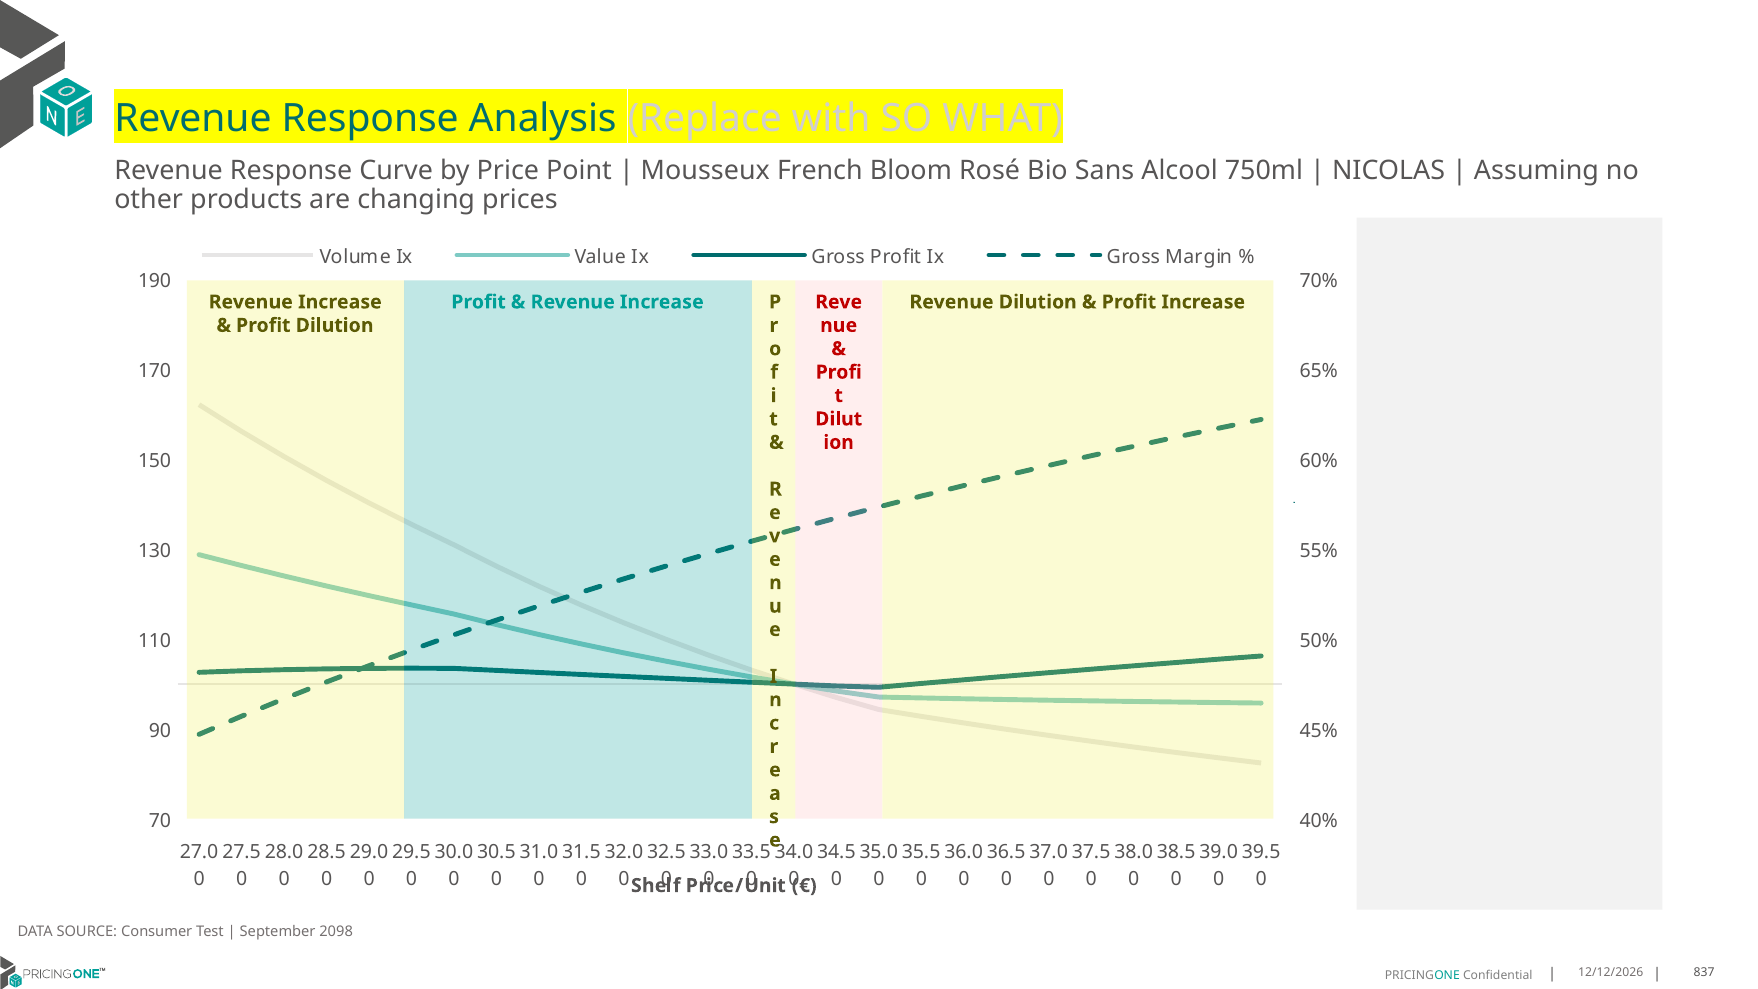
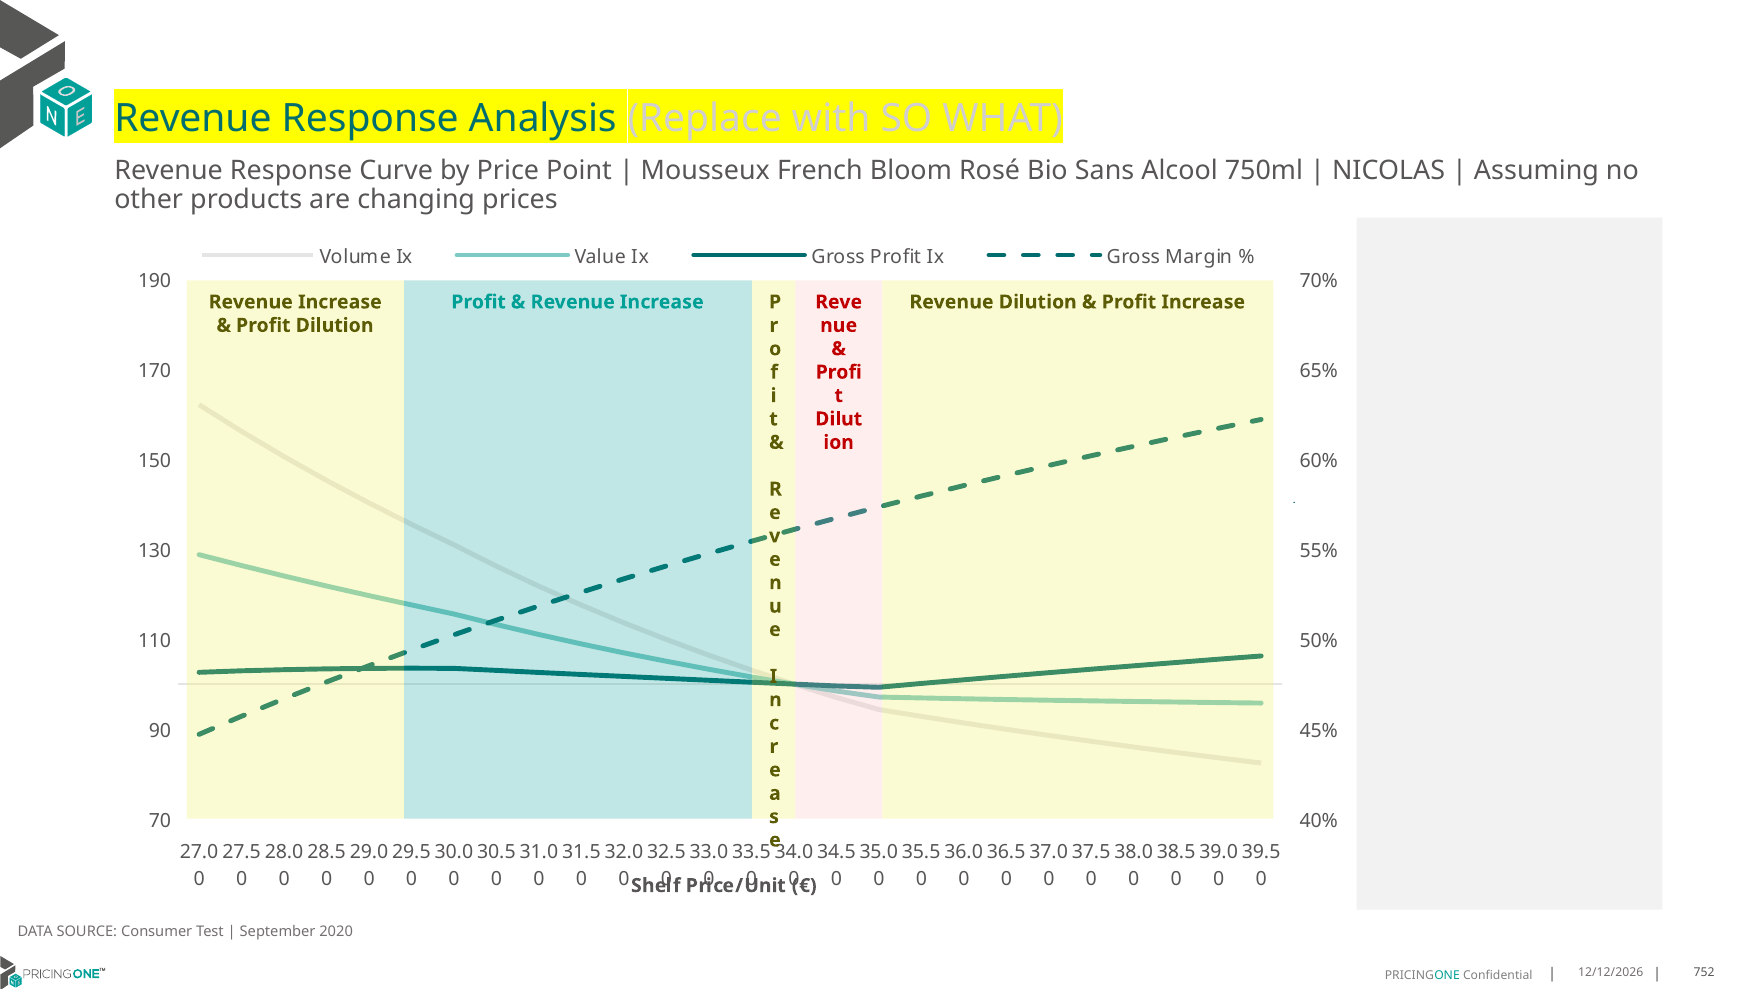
2098: 2098 -> 2020 (336, 931)
837: 837 -> 752 (1704, 972)
